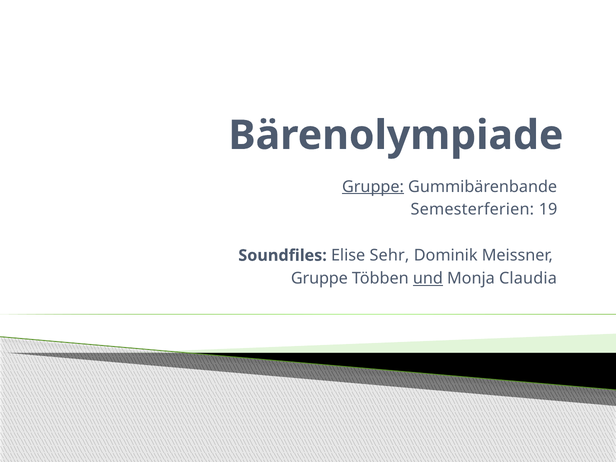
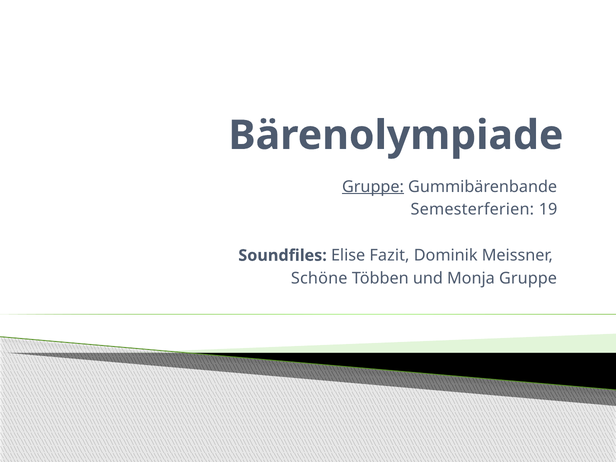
Sehr: Sehr -> Fazit (389, 255)
Gruppe: Gruppe -> Schöne (319, 278)
und underline: present -> none (428, 278)
Monja Claudia: Claudia -> Gruppe (528, 278)
